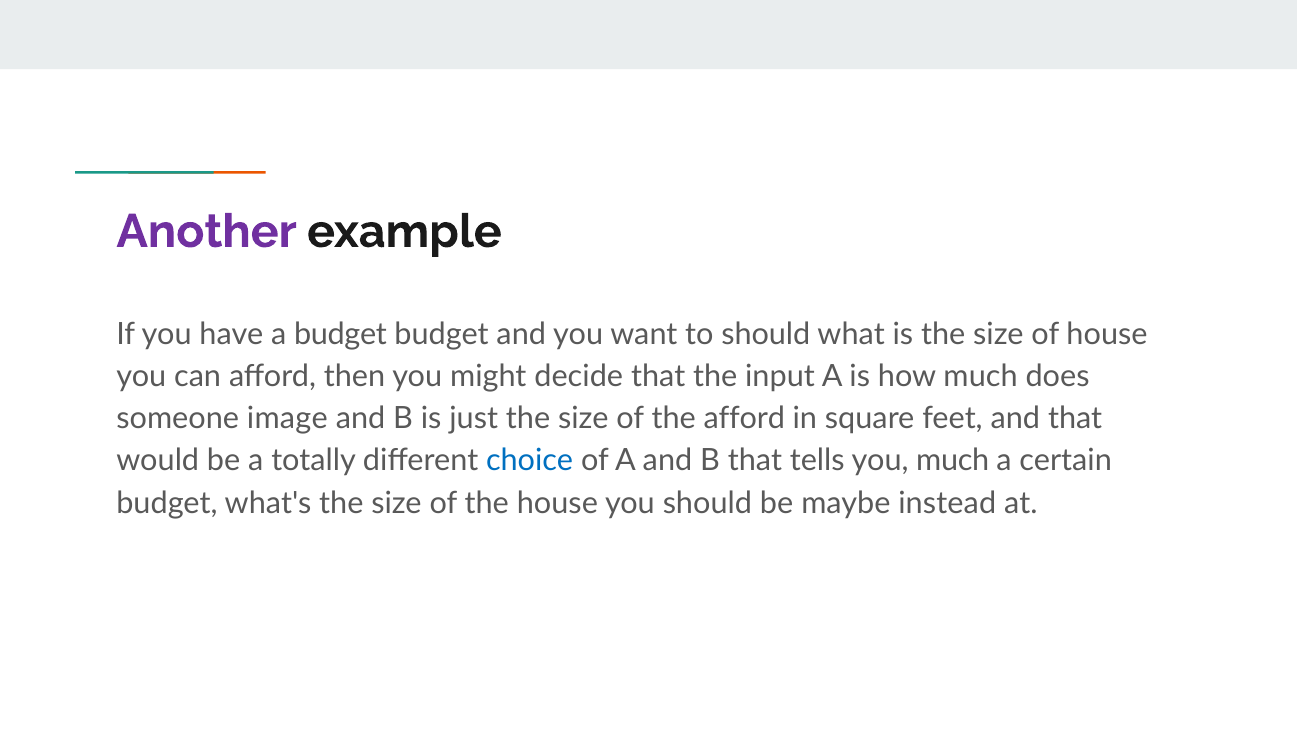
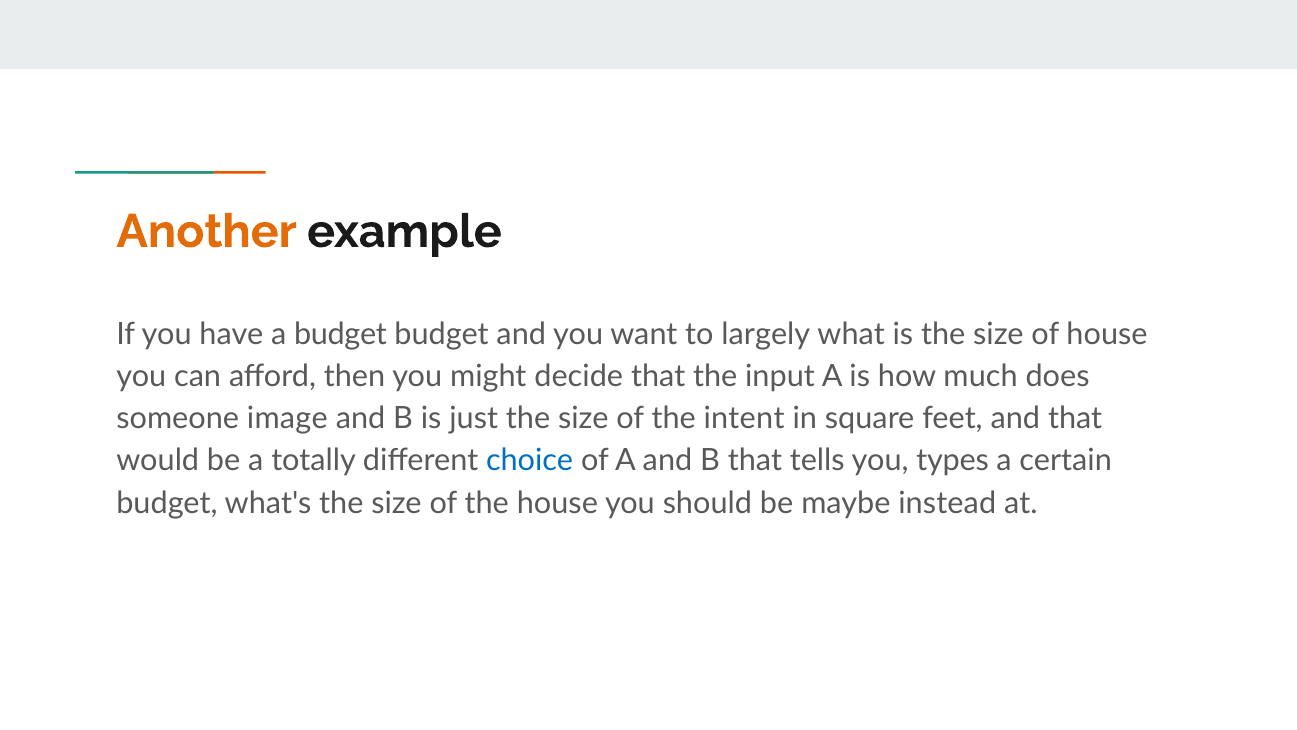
Another colour: purple -> orange (207, 231)
to should: should -> largely (766, 334)
the afford: afford -> intent (744, 418)
you much: much -> types (953, 461)
